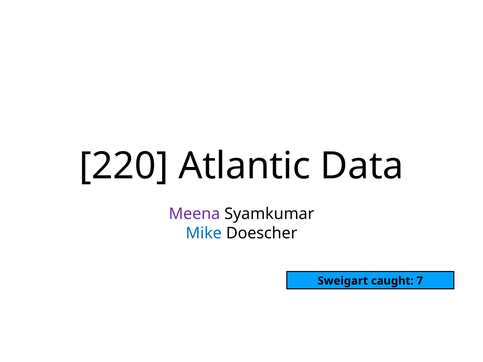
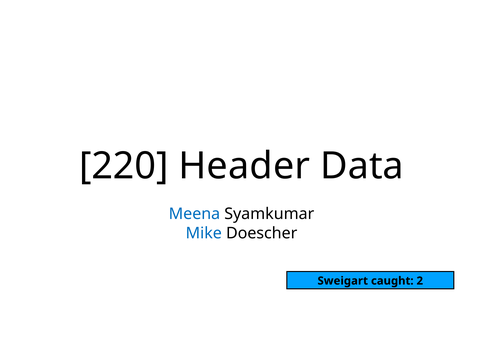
Atlantic: Atlantic -> Header (244, 166)
Meena colour: purple -> blue (194, 214)
7: 7 -> 2 (420, 281)
